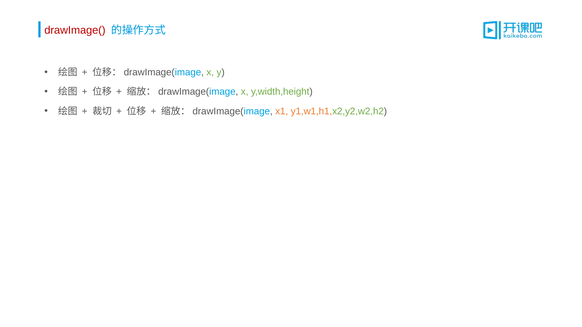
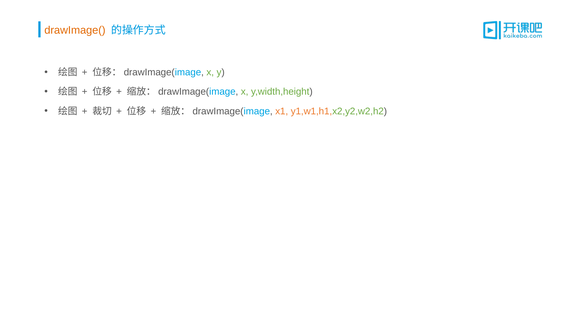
drawImage( colour: red -> orange (75, 30)
